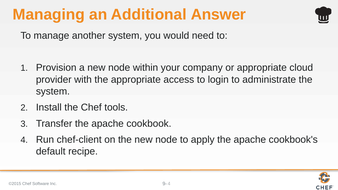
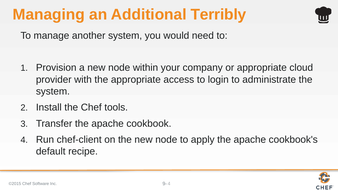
Answer: Answer -> Terribly (218, 15)
